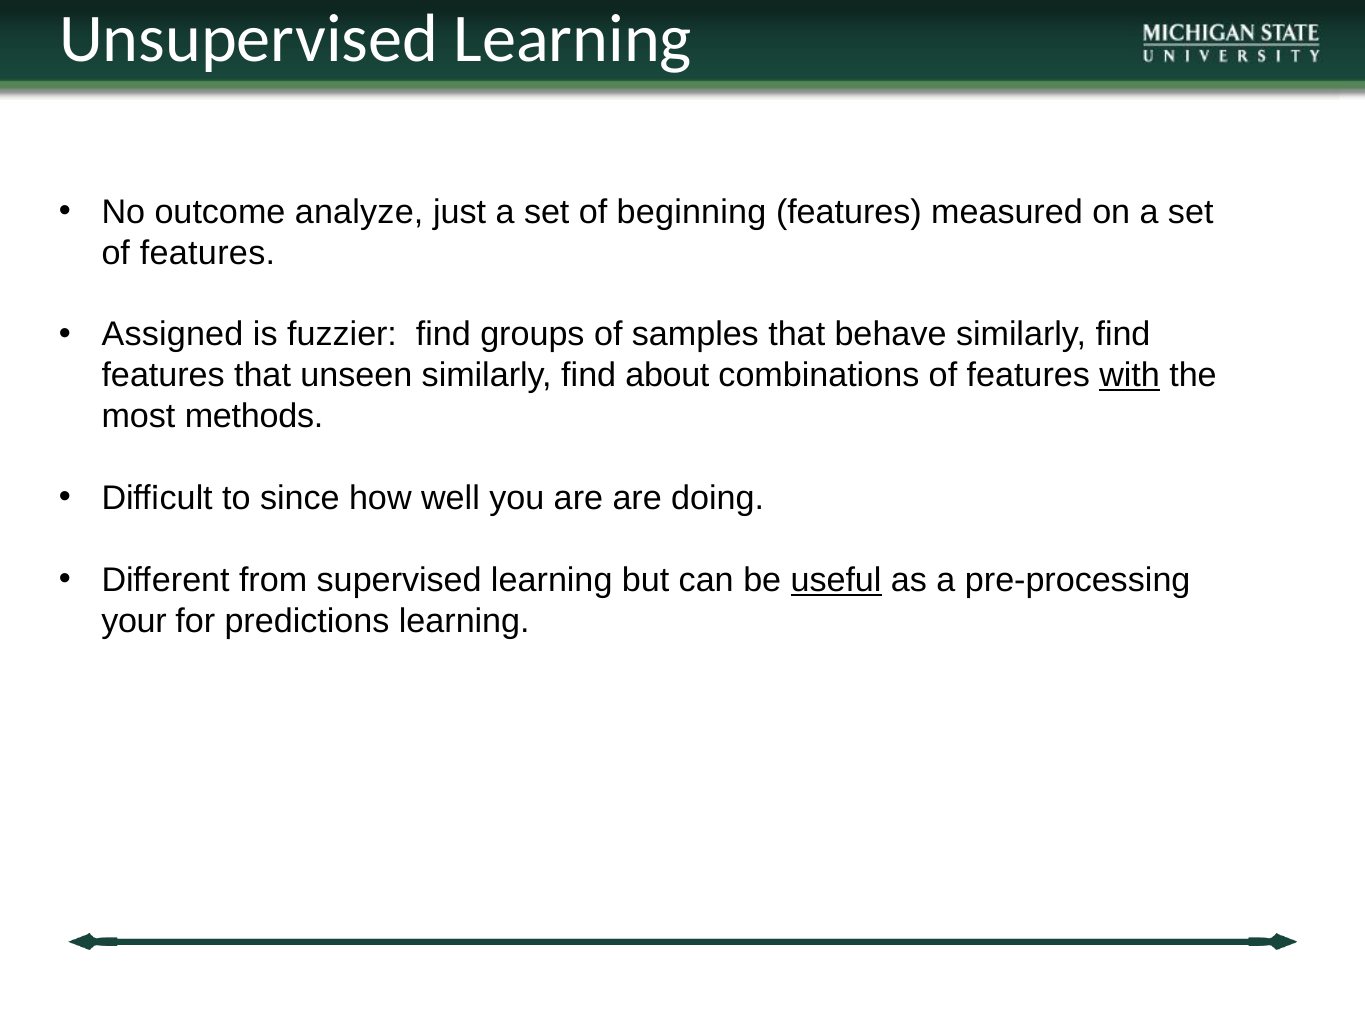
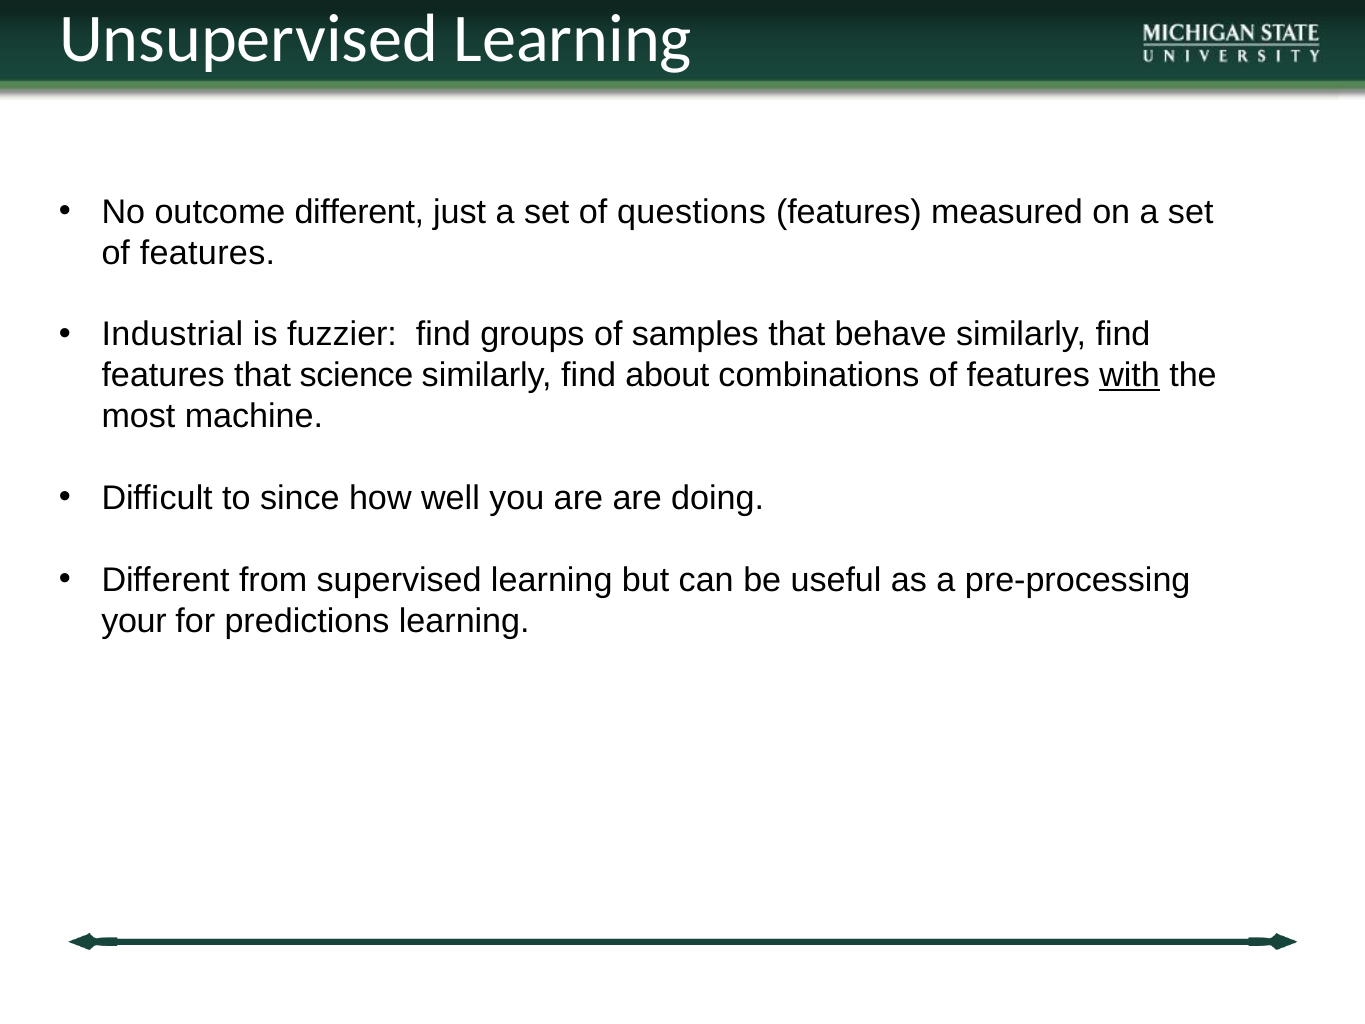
analyze: analyze -> different (359, 212)
beginning: beginning -> questions (691, 212)
Assigned: Assigned -> Industrial (172, 335)
unseen: unseen -> science (357, 376)
methods: methods -> machine (254, 417)
useful underline: present -> none (836, 580)
